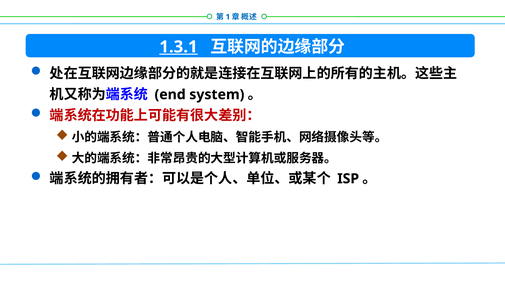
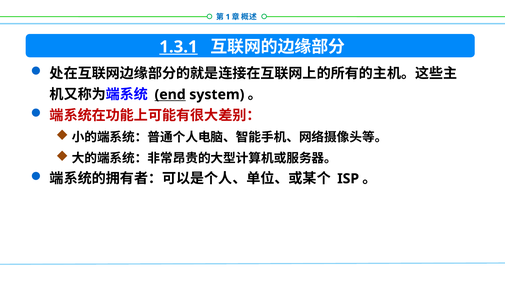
end underline: none -> present (170, 95)
